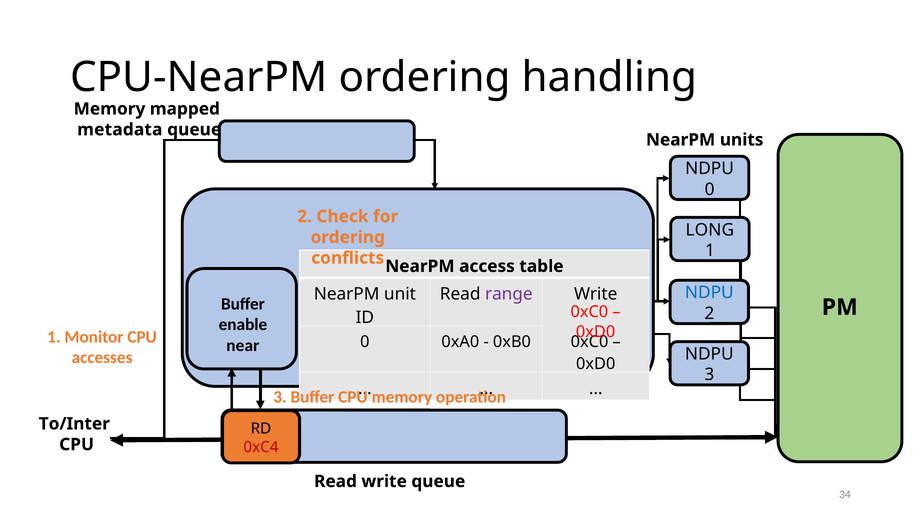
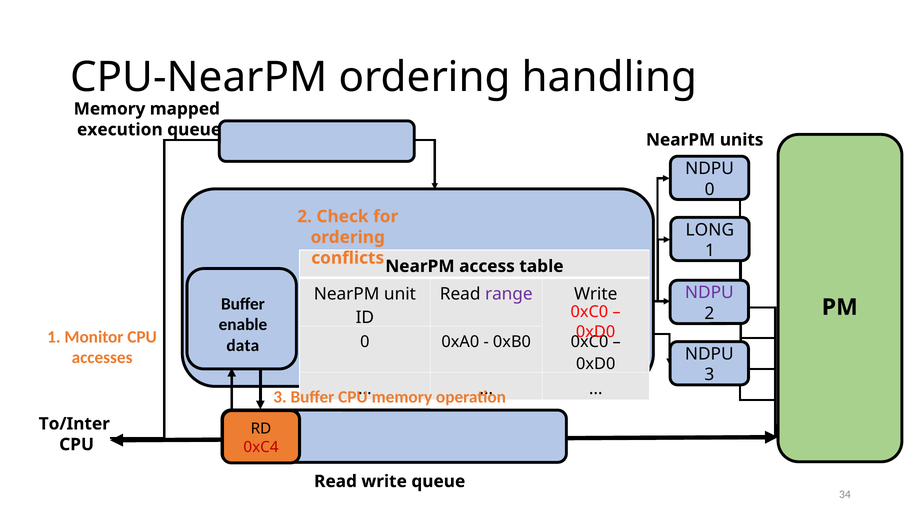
metadata: metadata -> execution (120, 130)
NDPU colour: blue -> purple (709, 293)
near: near -> data (243, 345)
